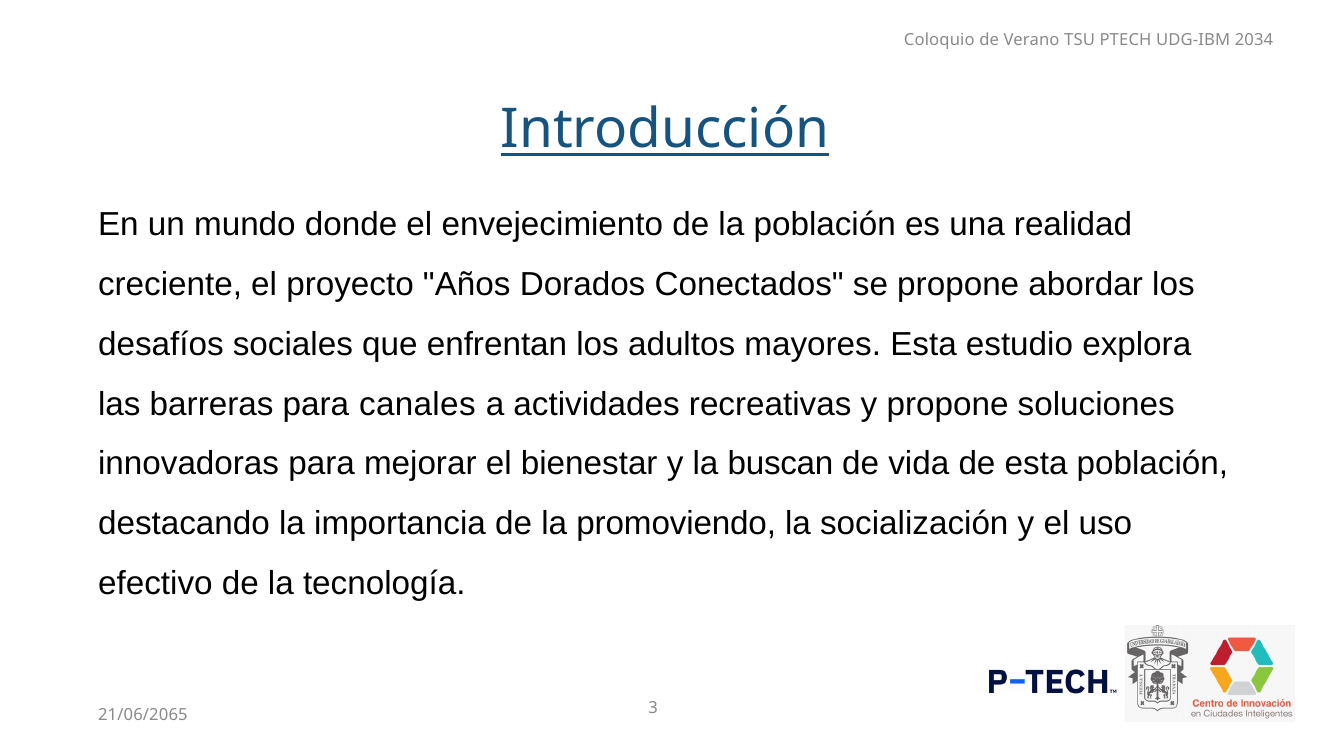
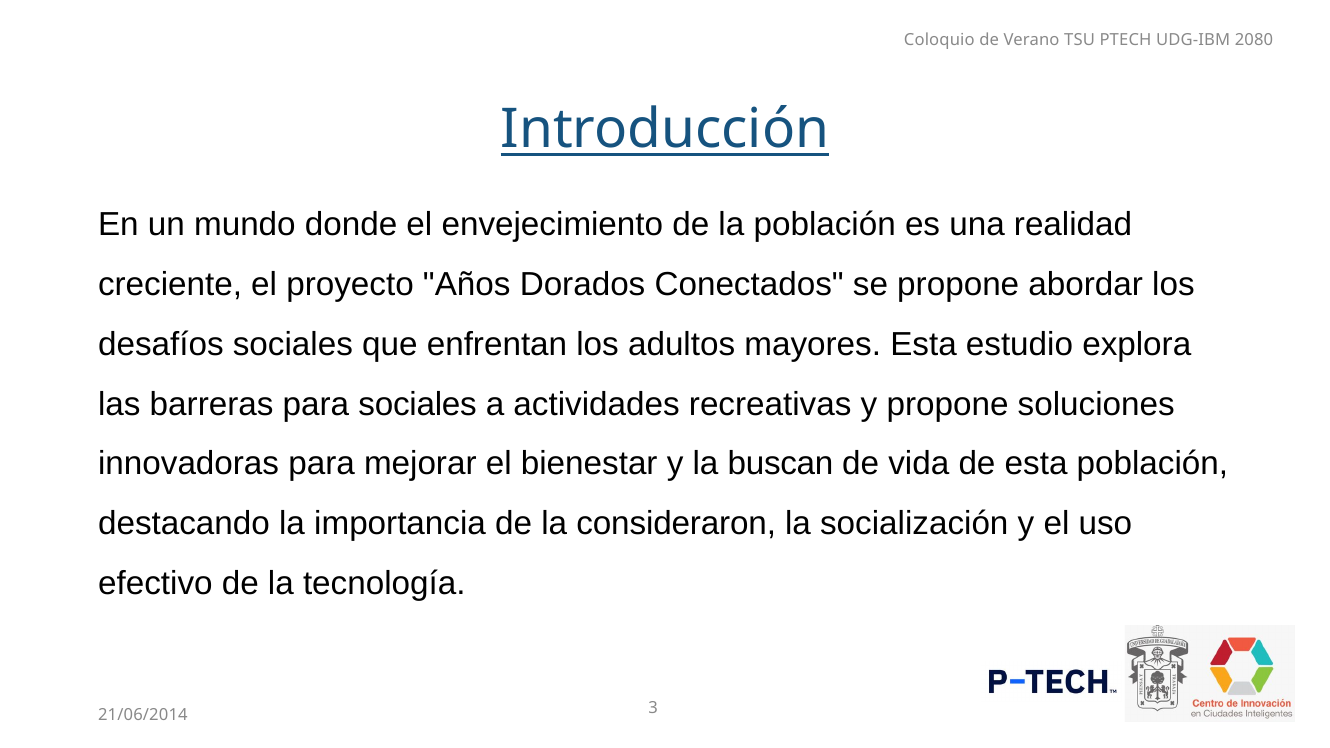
2034: 2034 -> 2080 (1254, 40)
para canales: canales -> sociales (418, 404)
promoviendo: promoviendo -> consideraron (676, 524)
21/06/2065: 21/06/2065 -> 21/06/2014 (143, 715)
